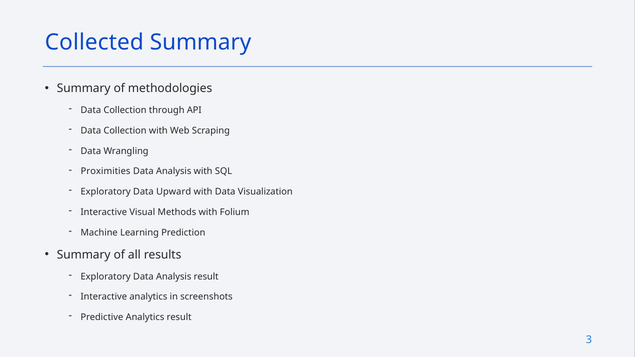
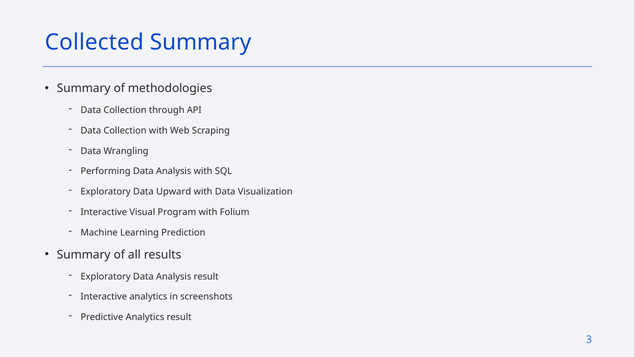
Proximities: Proximities -> Performing (106, 172)
Methods: Methods -> Program (177, 212)
